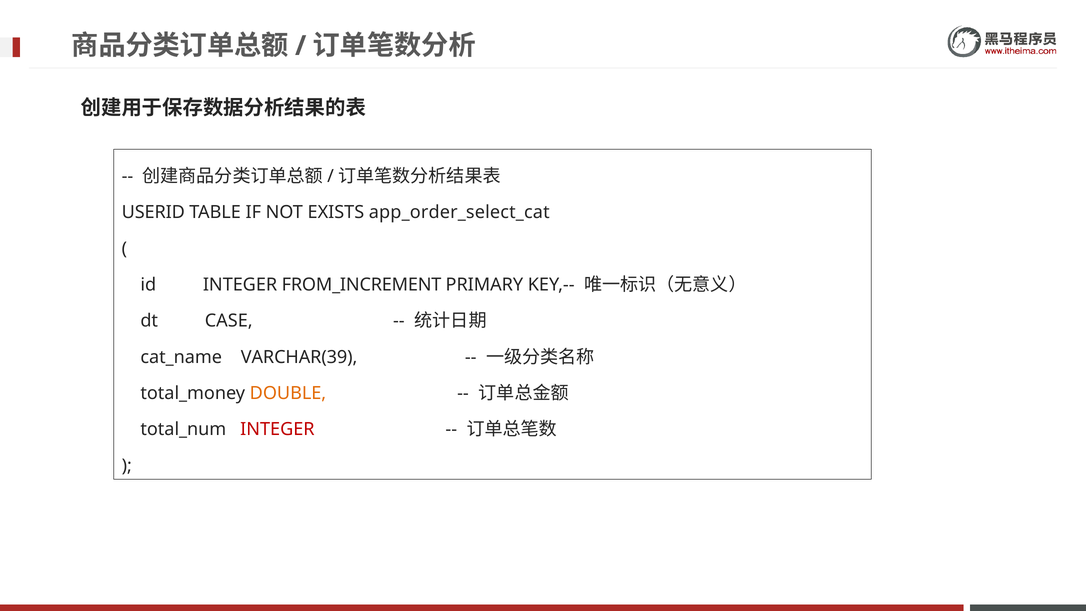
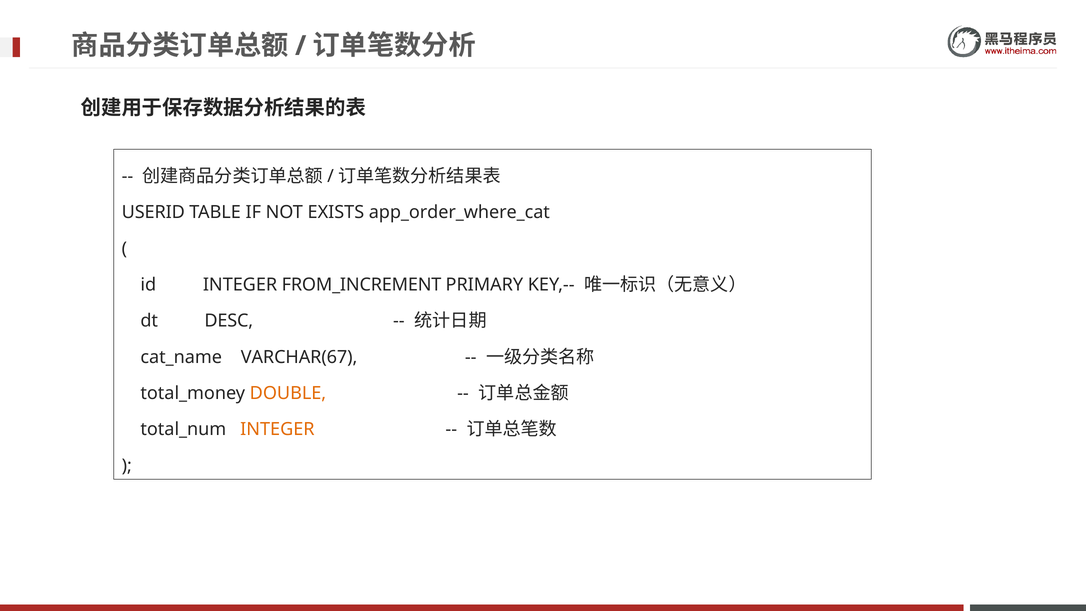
app_order_select_cat: app_order_select_cat -> app_order_where_cat (459, 212)
CASE: CASE -> DESC (229, 321)
VARCHAR(39: VARCHAR(39 -> VARCHAR(67 (299, 357)
INTEGER colour: red -> orange (277, 429)
